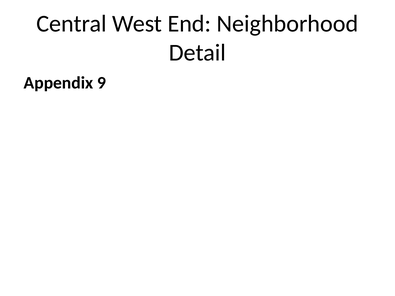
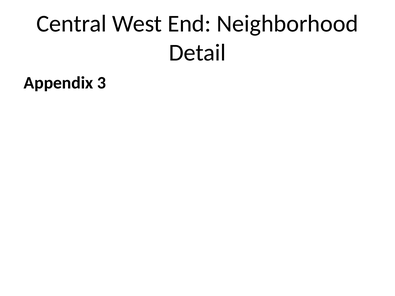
9: 9 -> 3 (102, 83)
